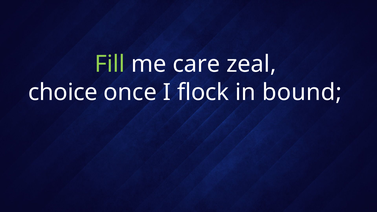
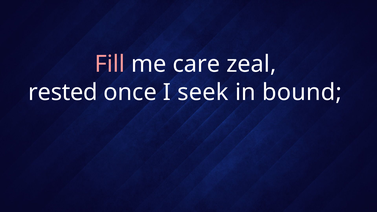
Fill colour: light green -> pink (110, 64)
choice: choice -> rested (63, 92)
flock: flock -> seek (203, 92)
